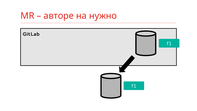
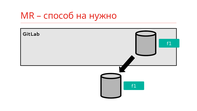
авторе: авторе -> способ (59, 16)
